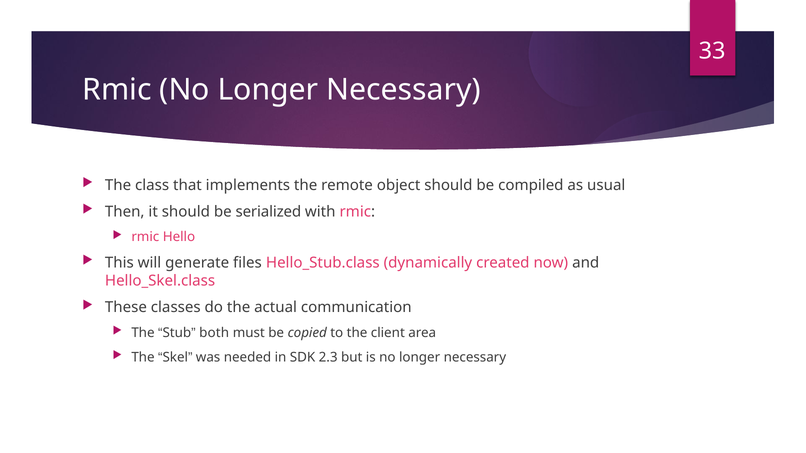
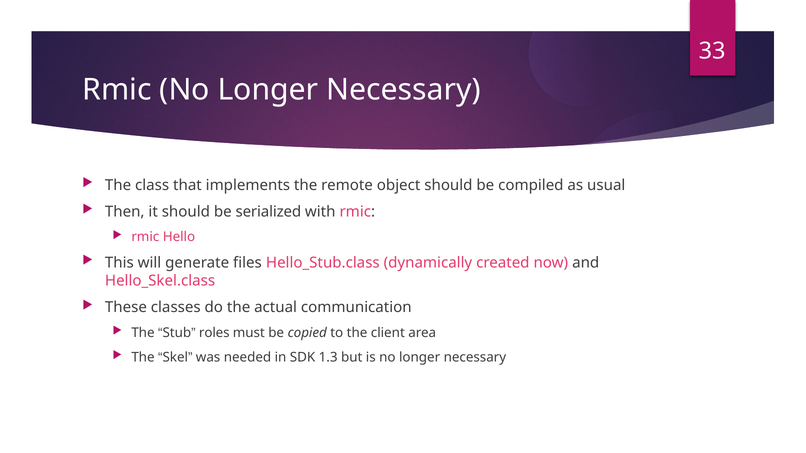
both: both -> roles (214, 333)
2.3: 2.3 -> 1.3 (328, 357)
